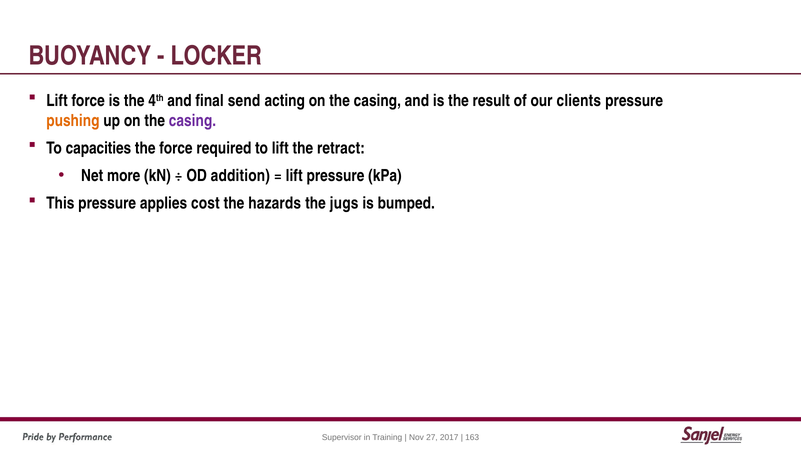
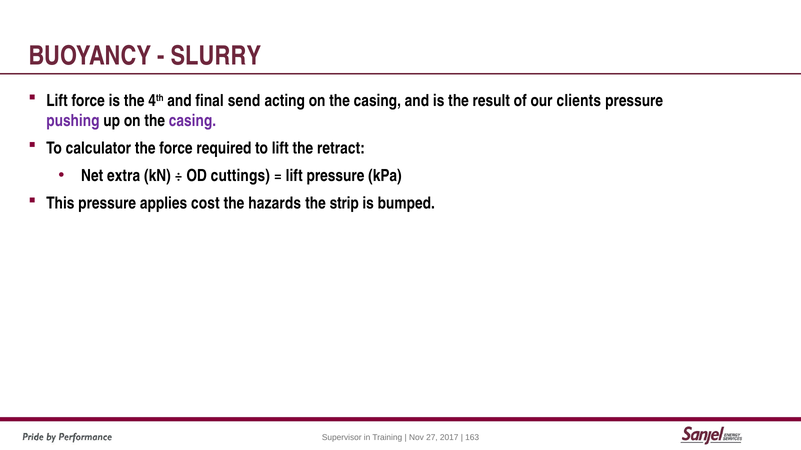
LOCKER: LOCKER -> SLURRY (216, 56)
pushing colour: orange -> purple (73, 121)
capacities: capacities -> calculator (98, 148)
more: more -> extra (124, 176)
addition: addition -> cuttings (240, 176)
jugs: jugs -> strip (344, 203)
